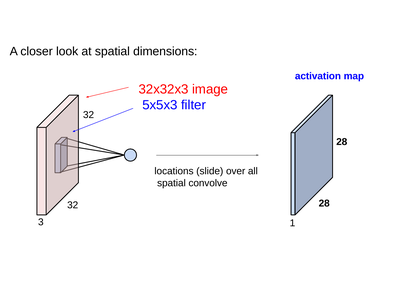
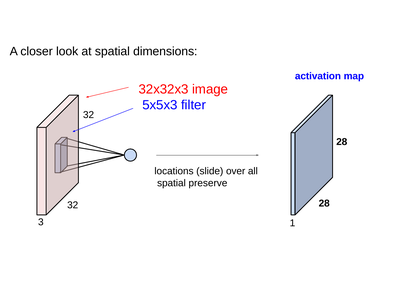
convolve: convolve -> preserve (208, 183)
